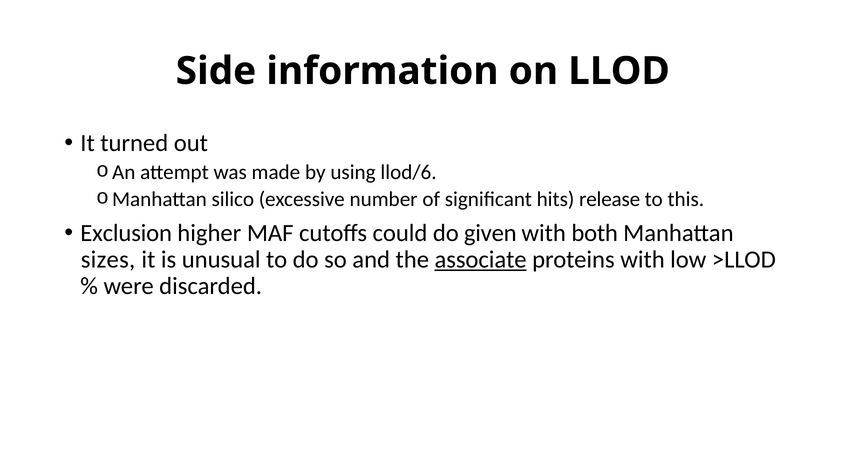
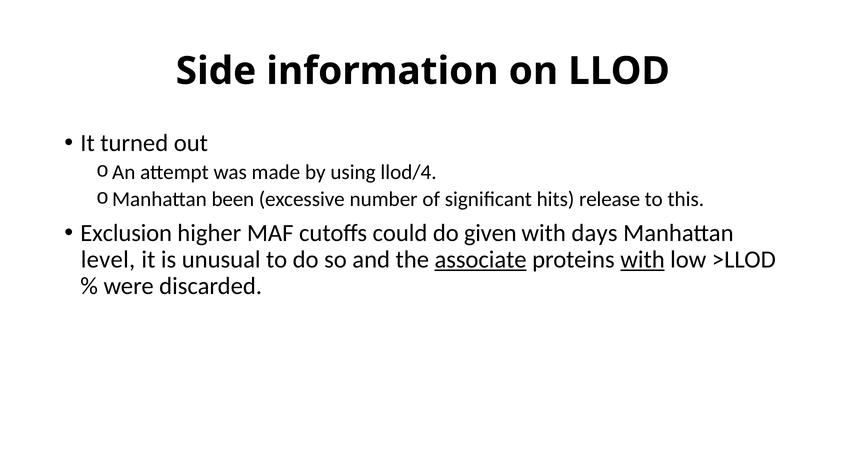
llod/6: llod/6 -> llod/4 (409, 172)
silico: silico -> been (233, 199)
both: both -> days (594, 233)
sizes: sizes -> level (108, 260)
with underline: none -> present (642, 260)
